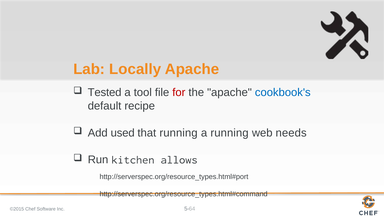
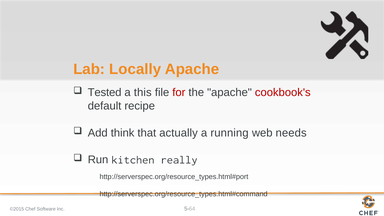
tool: tool -> this (143, 92)
cookbook's colour: blue -> red (283, 92)
used: used -> think (123, 133)
that running: running -> actually (179, 133)
allows: allows -> really (179, 160)
